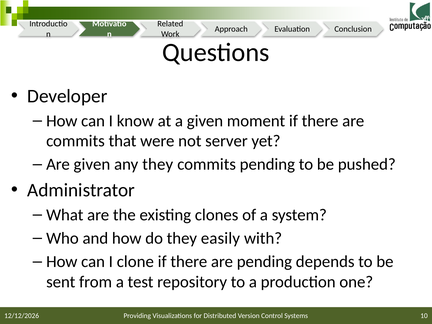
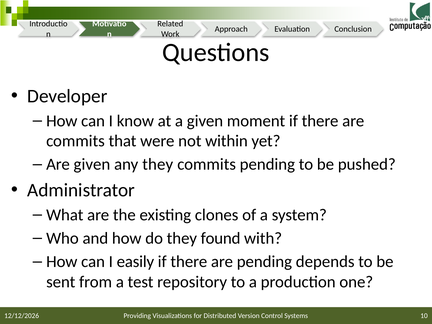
server: server -> within (226, 141)
easily: easily -> found (221, 238)
clone: clone -> easily (135, 262)
